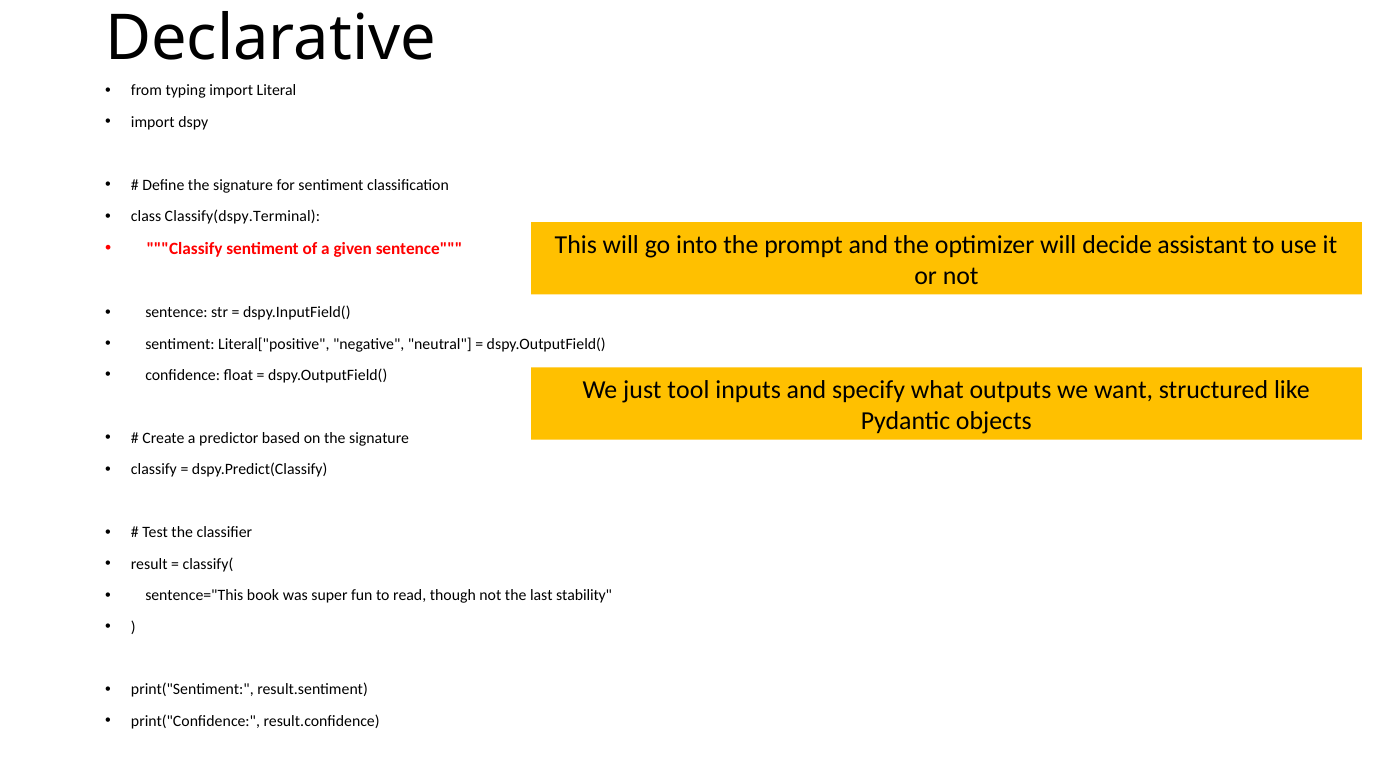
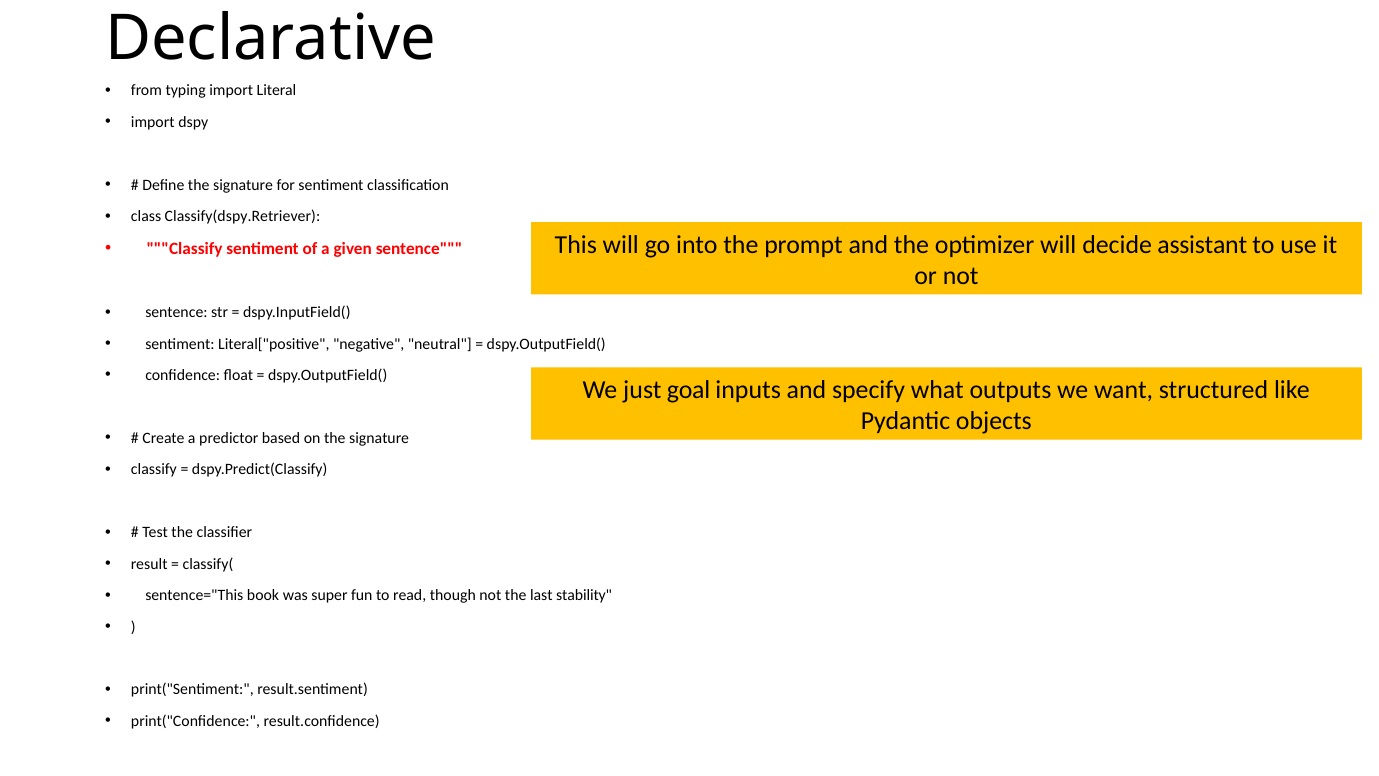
Classify(dspy.Terminal: Classify(dspy.Terminal -> Classify(dspy.Retriever (242, 216)
tool: tool -> goal (689, 390)
